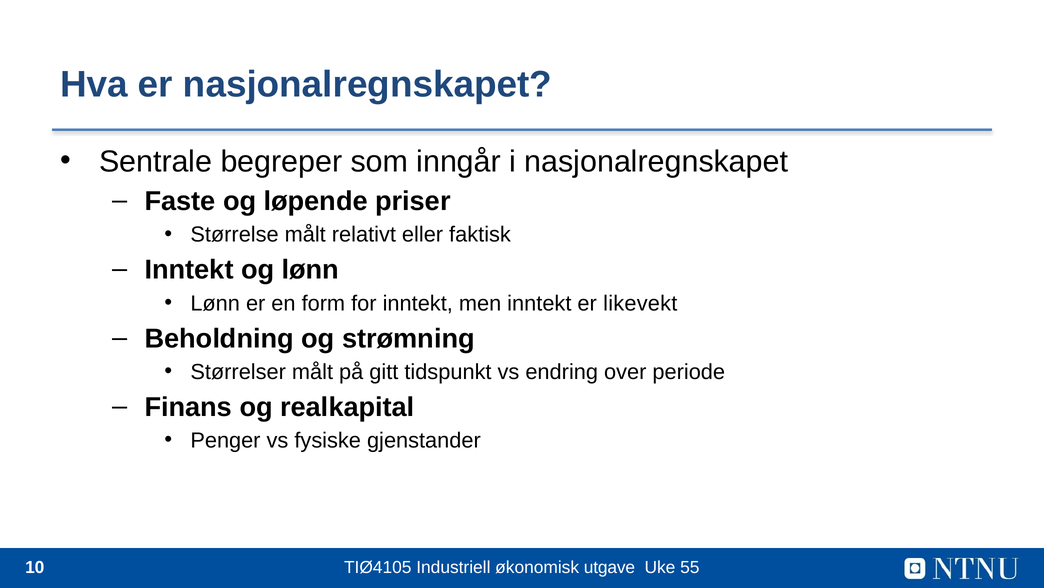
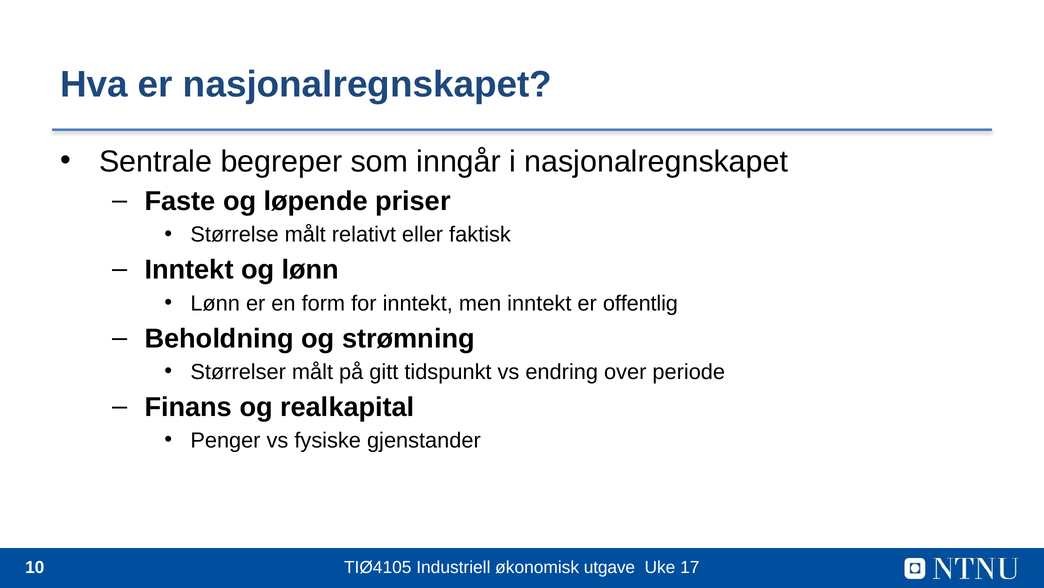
likevekt: likevekt -> offentlig (640, 303)
55: 55 -> 17 (690, 567)
